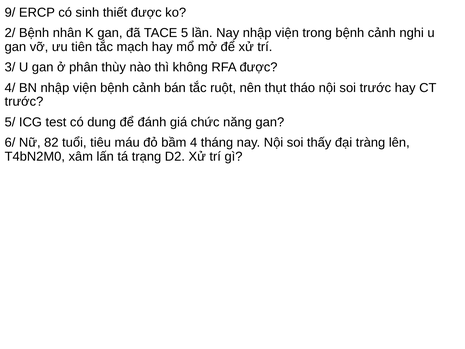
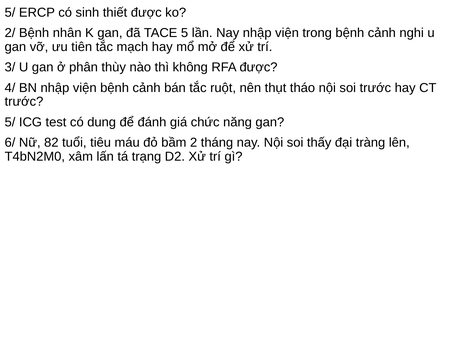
9/: 9/ -> 5/ (10, 12)
4: 4 -> 2 (194, 143)
